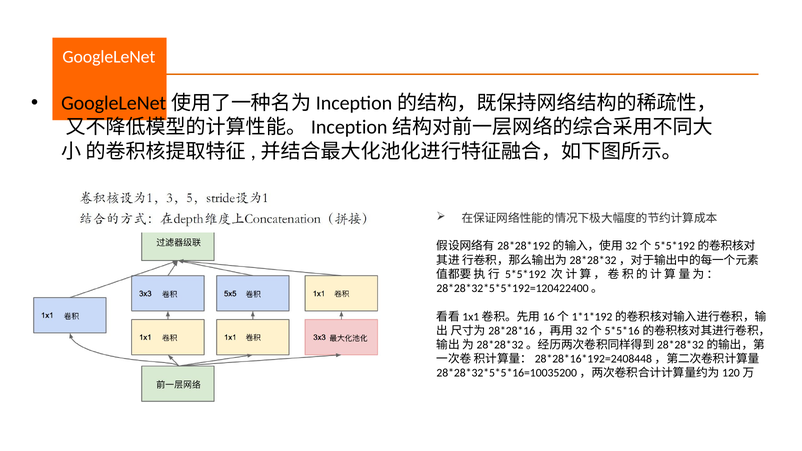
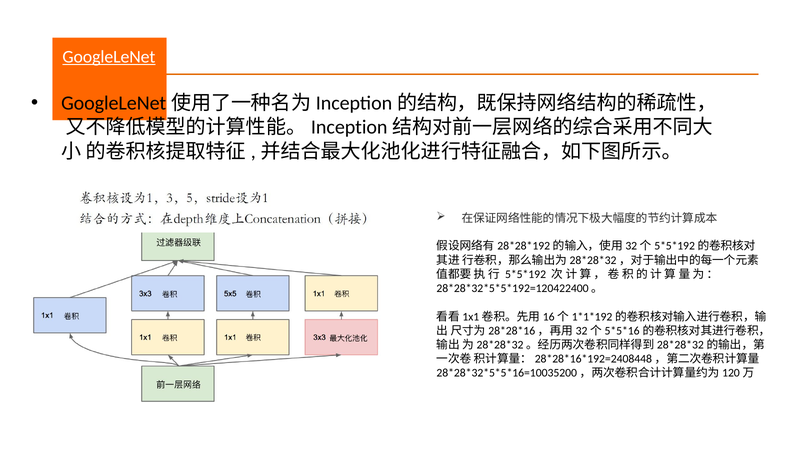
GoogleLeNet underline: none -> present (109, 57)
